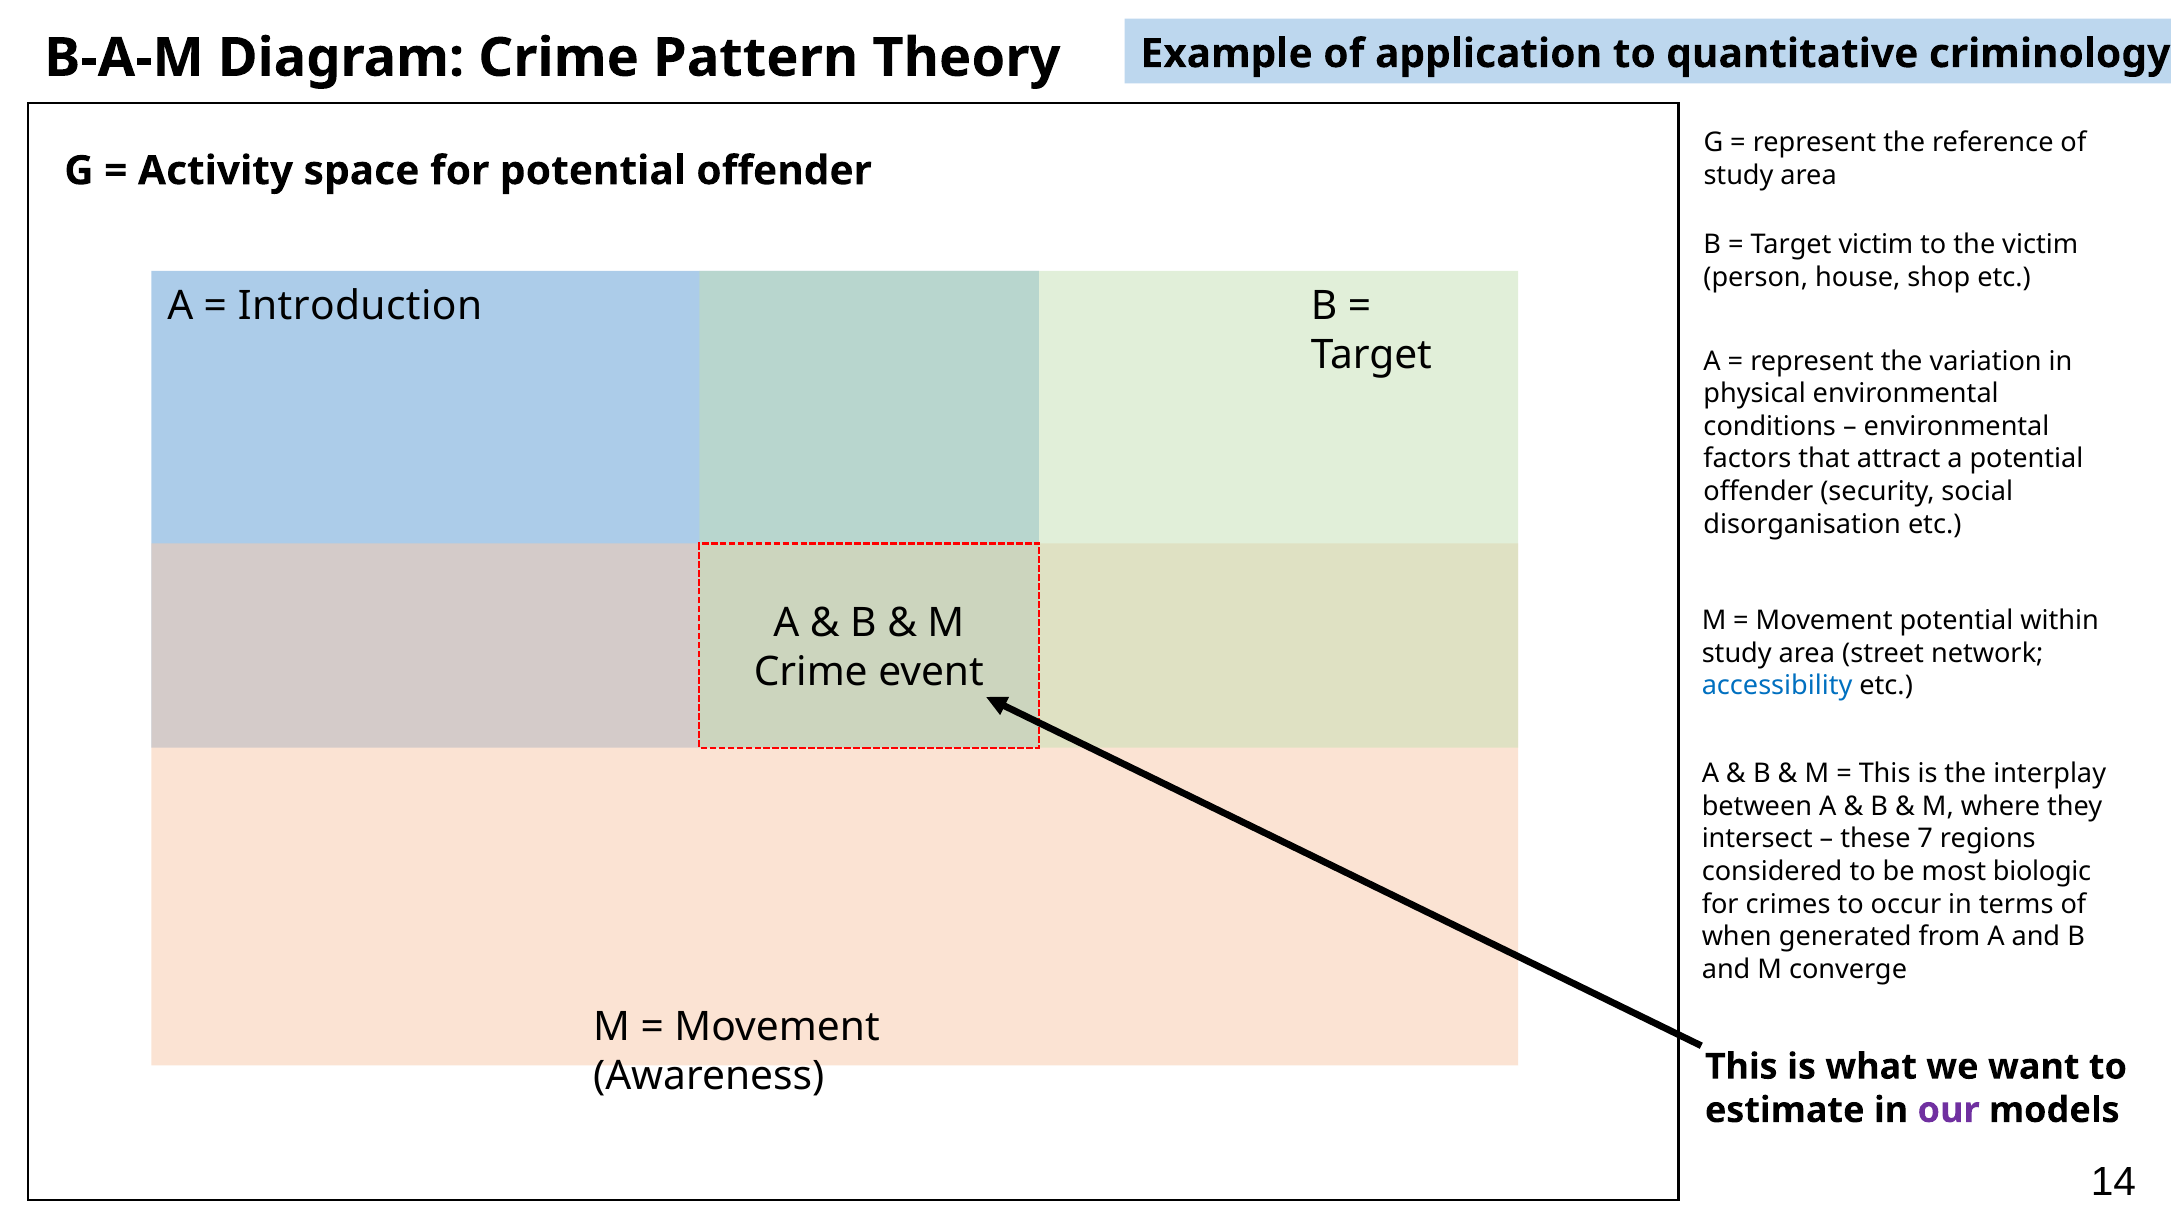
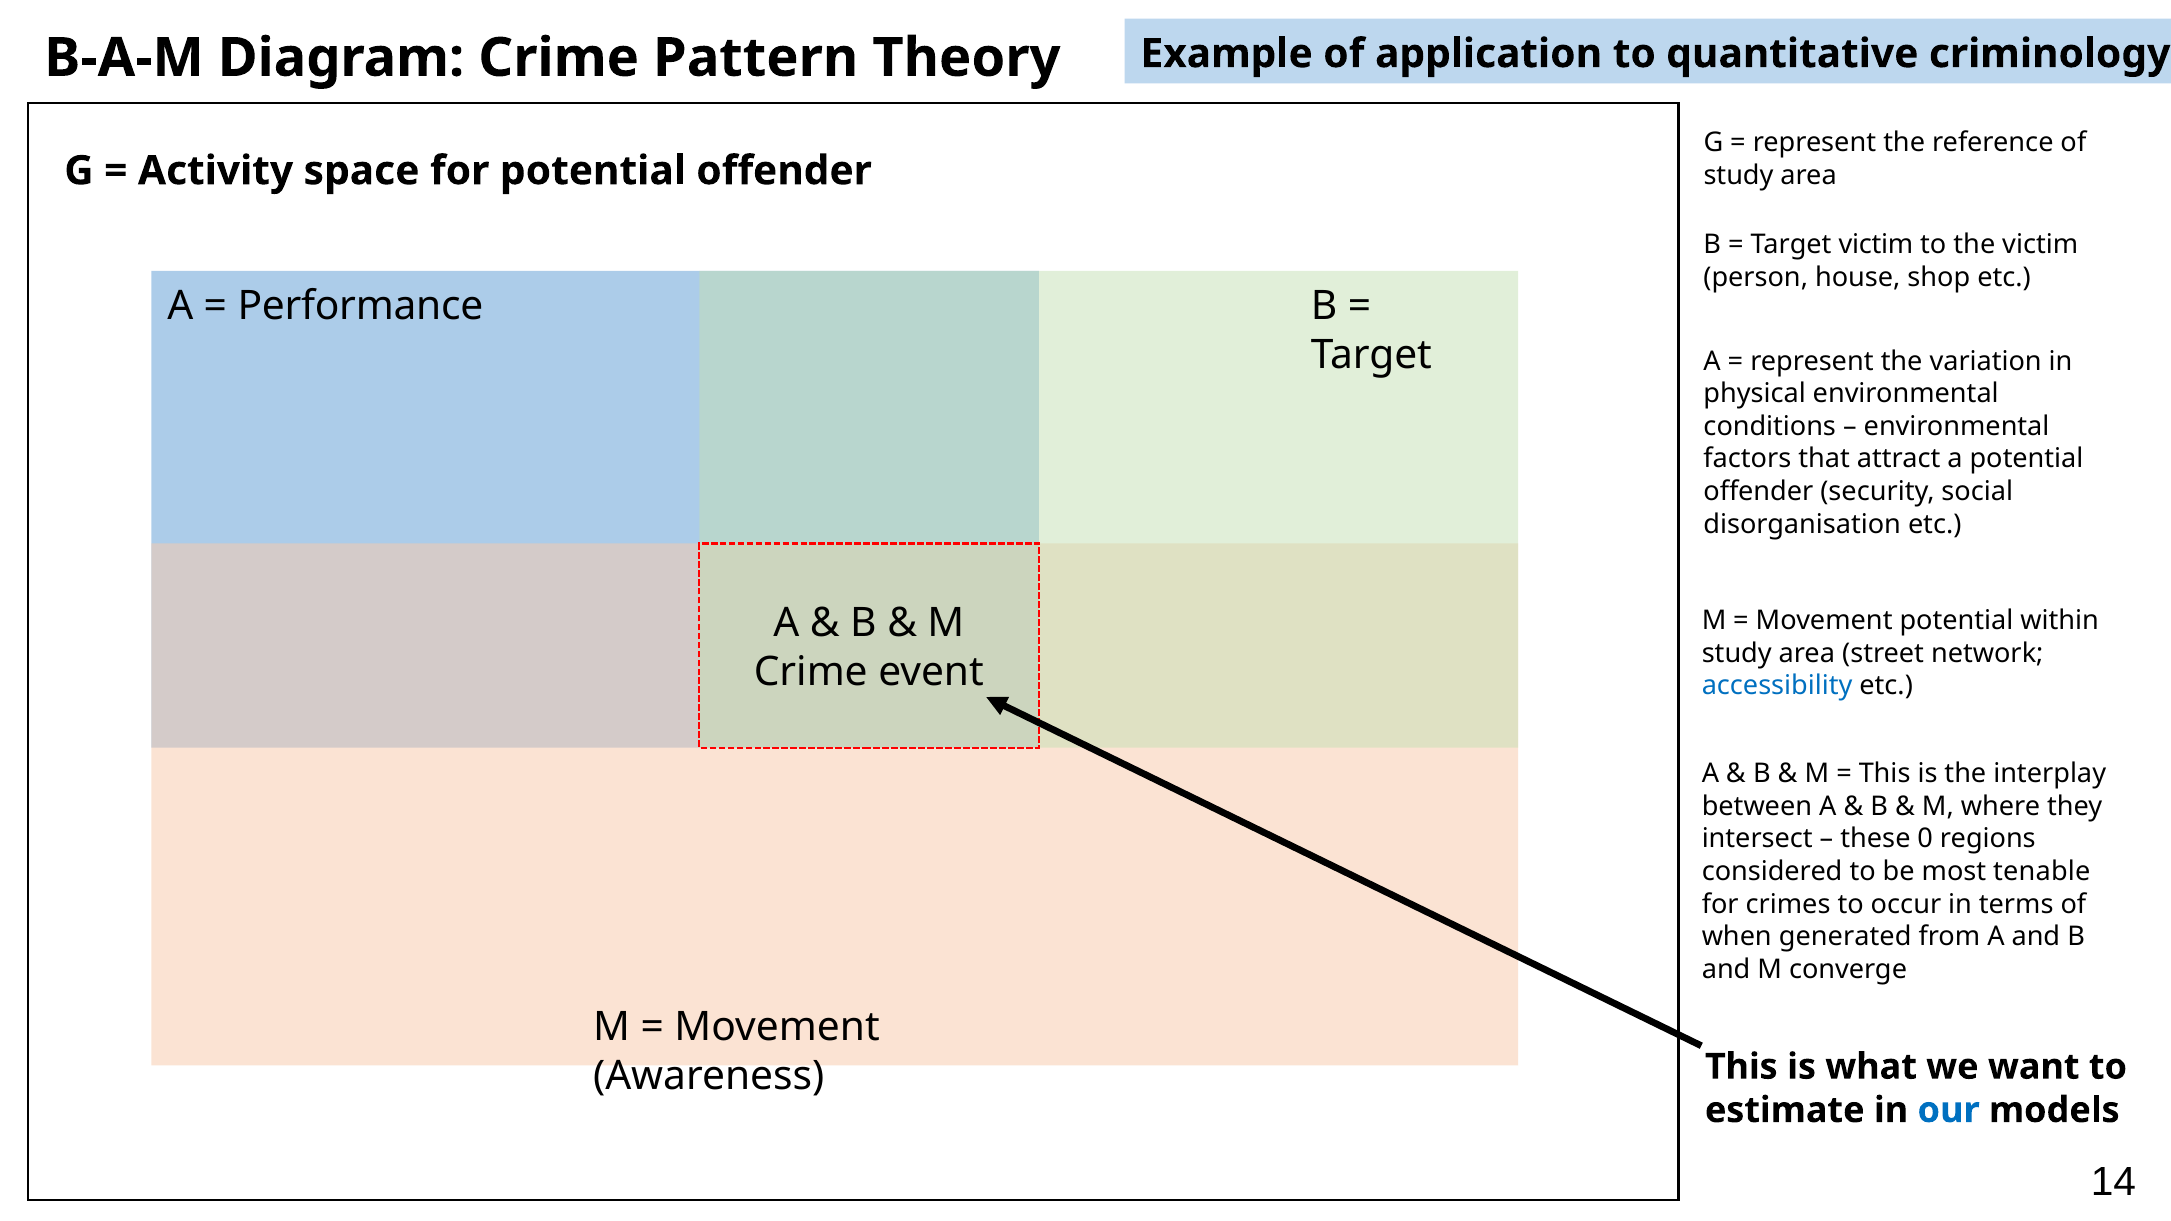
Introduction: Introduction -> Performance (360, 306)
7: 7 -> 0 (1925, 839)
biologic: biologic -> tenable (2042, 872)
our colour: purple -> blue (1949, 1110)
